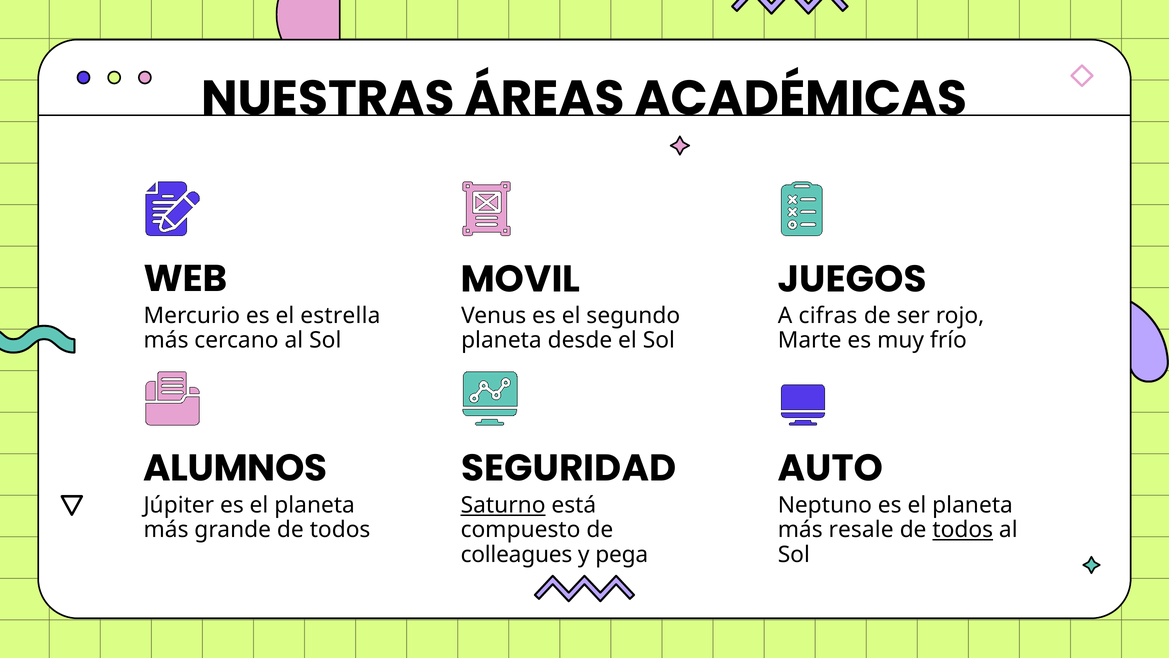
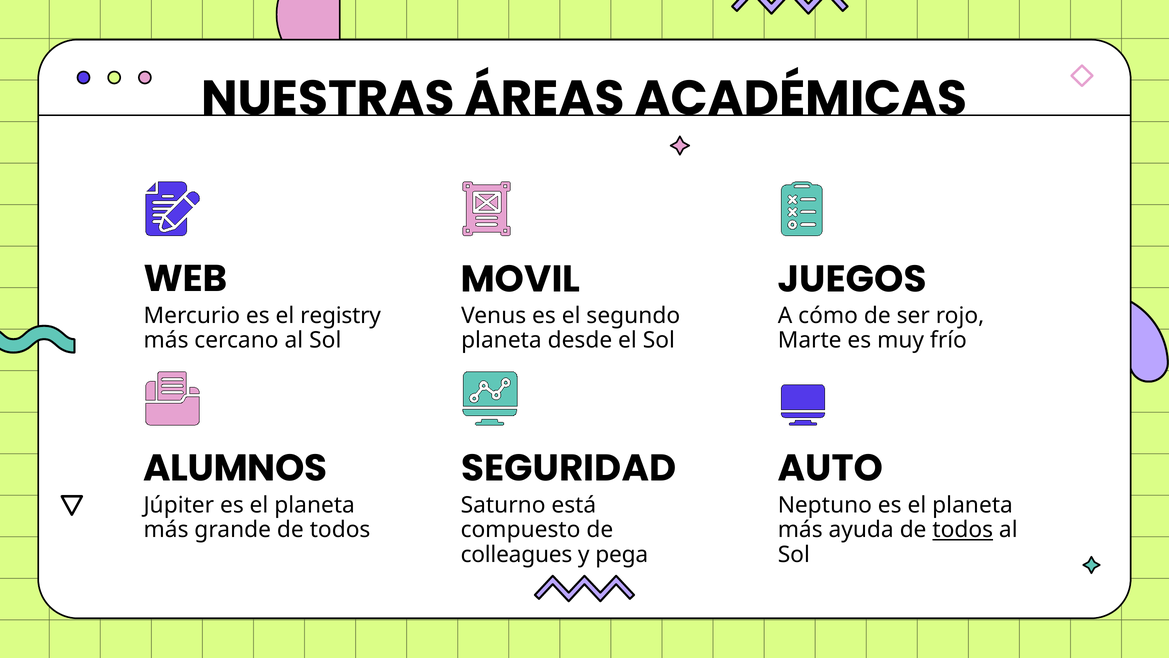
estrella: estrella -> registry (341, 316)
cifras: cifras -> cómo (828, 316)
Saturno underline: present -> none (503, 505)
resale: resale -> ayuda (861, 530)
